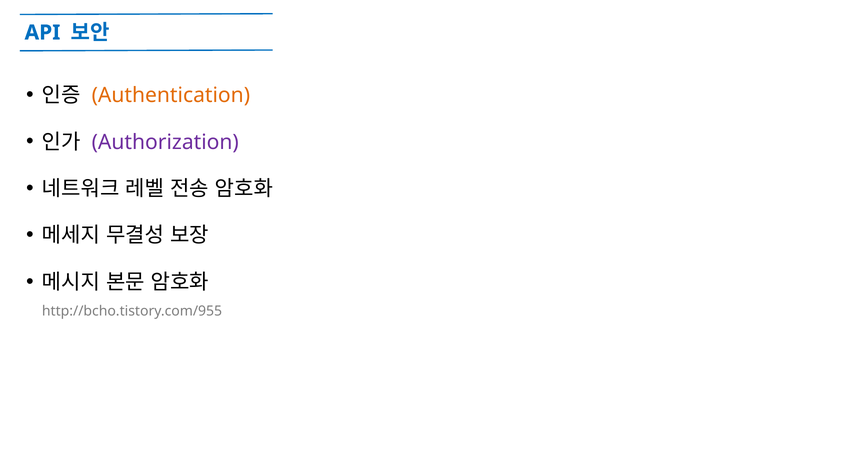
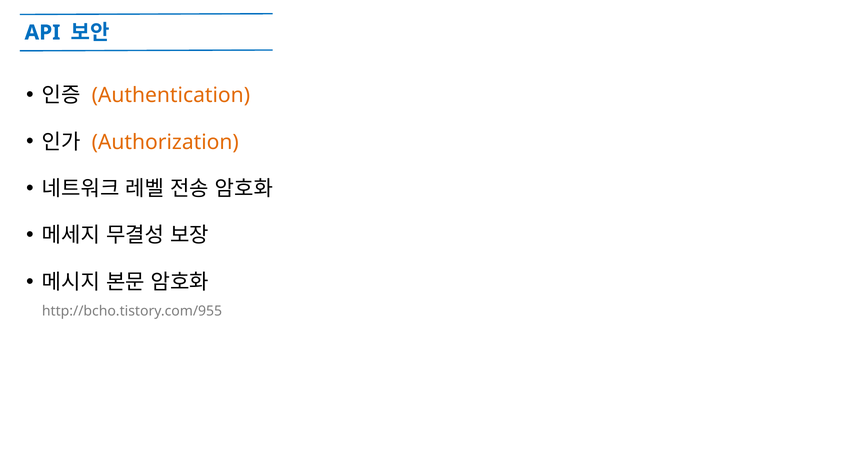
Authorization colour: purple -> orange (165, 142)
